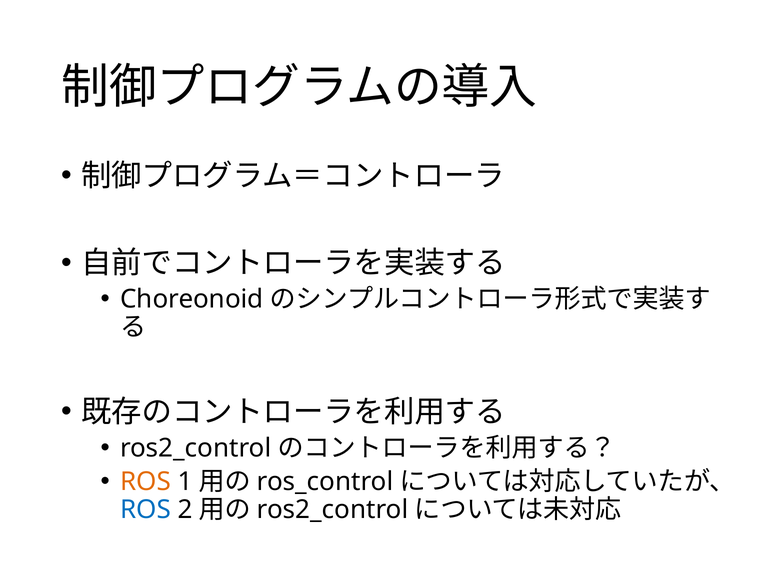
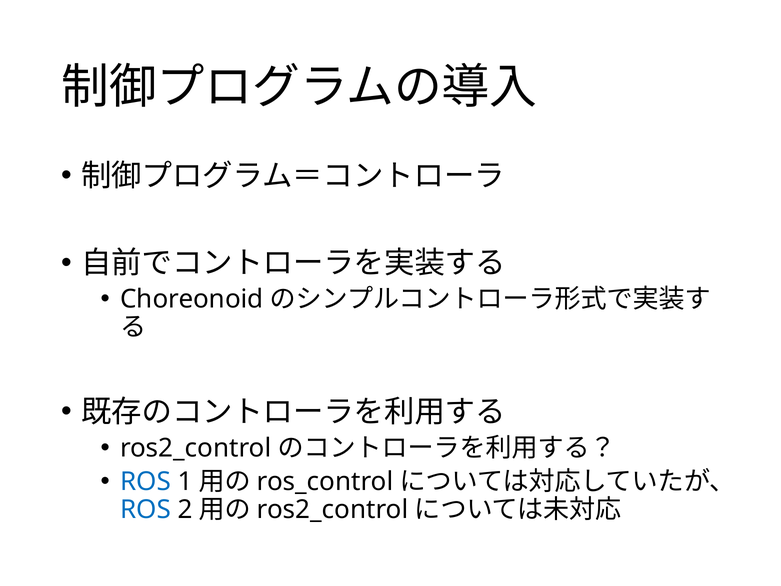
ROS colour: orange -> blue (145, 481)
